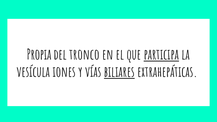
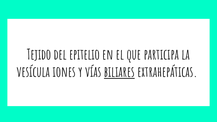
Propia: Propia -> Tejido (39, 55)
tronco: tronco -> epitelio (84, 55)
participa underline: present -> none (161, 55)
